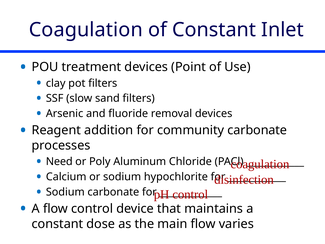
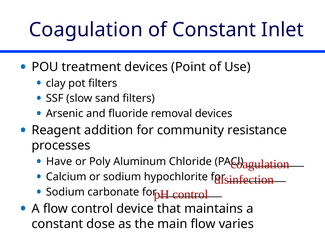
community carbonate: carbonate -> resistance (257, 130)
Need: Need -> Have (59, 161)
